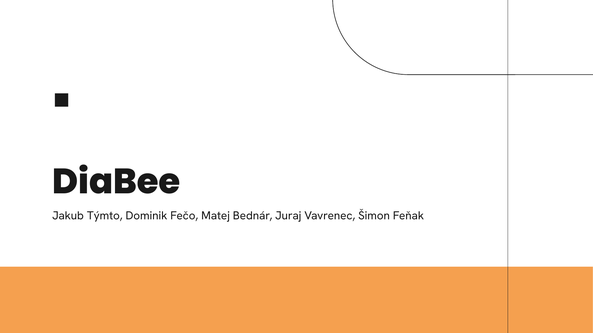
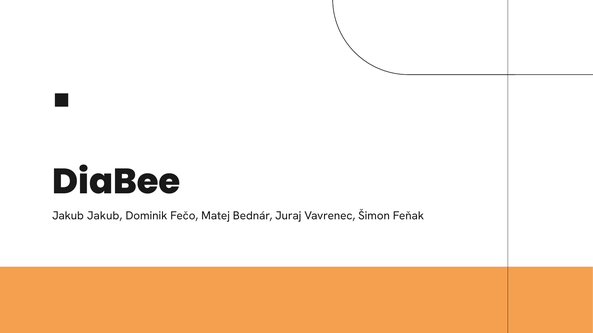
Jakub Týmto: Týmto -> Jakub (105, 216)
